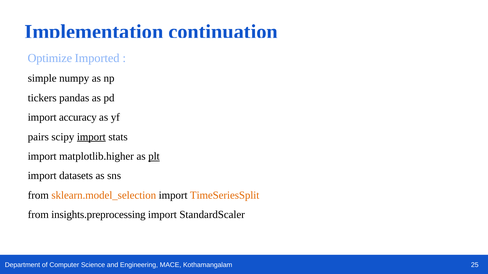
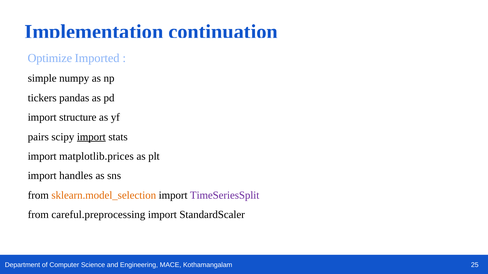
accuracy: accuracy -> structure (78, 118)
matplotlib.higher: matplotlib.higher -> matplotlib.prices (96, 157)
plt underline: present -> none (154, 157)
datasets: datasets -> handles (76, 176)
TimeSeriesSplit colour: orange -> purple (225, 196)
insights.preprocessing: insights.preprocessing -> careful.preprocessing (98, 215)
